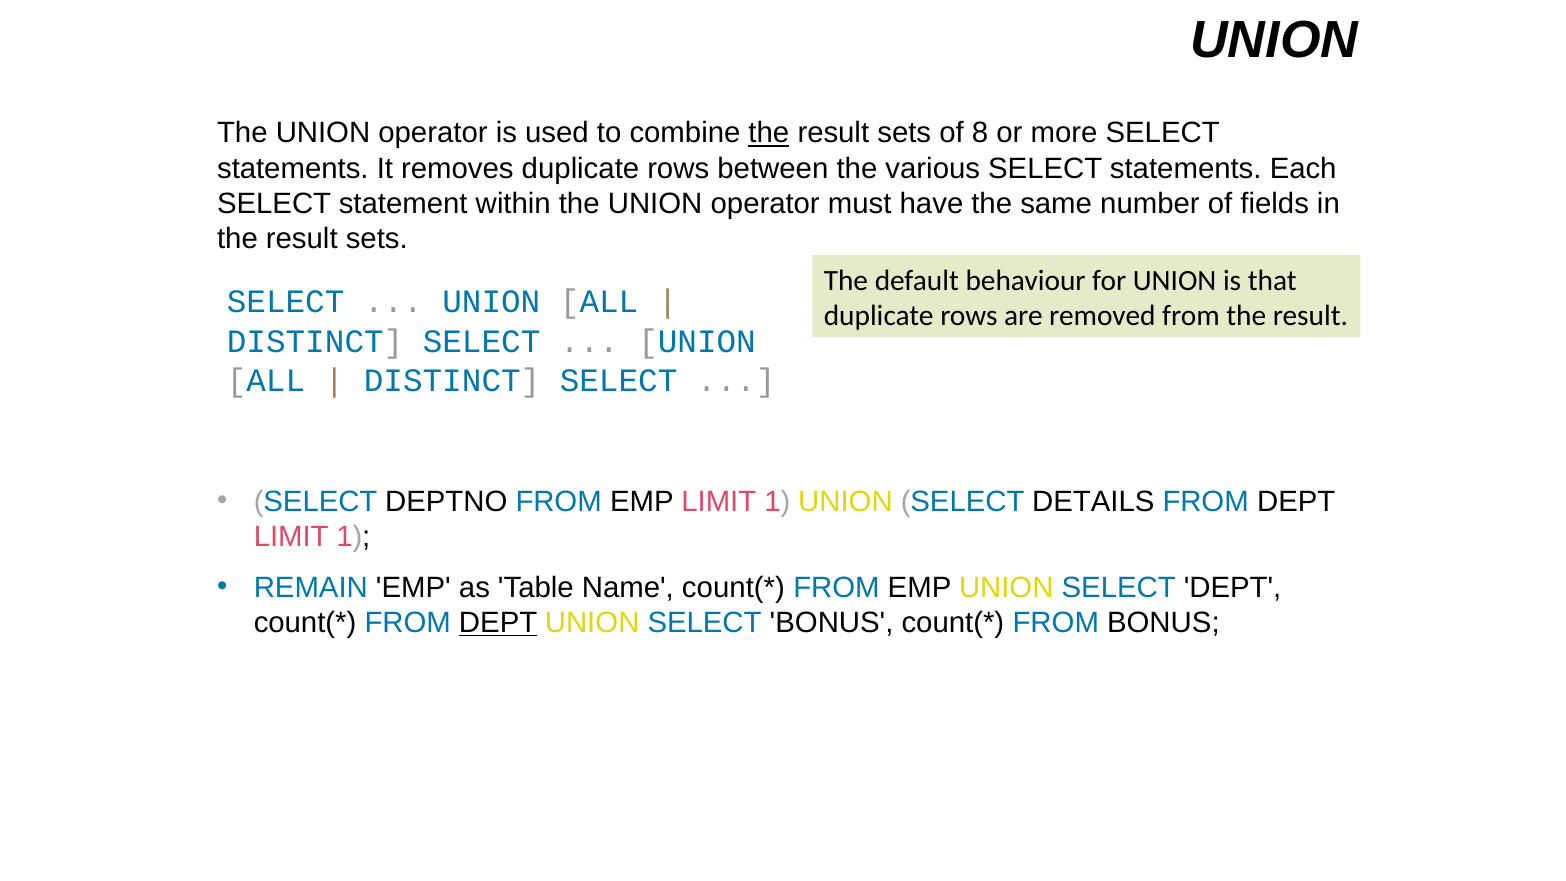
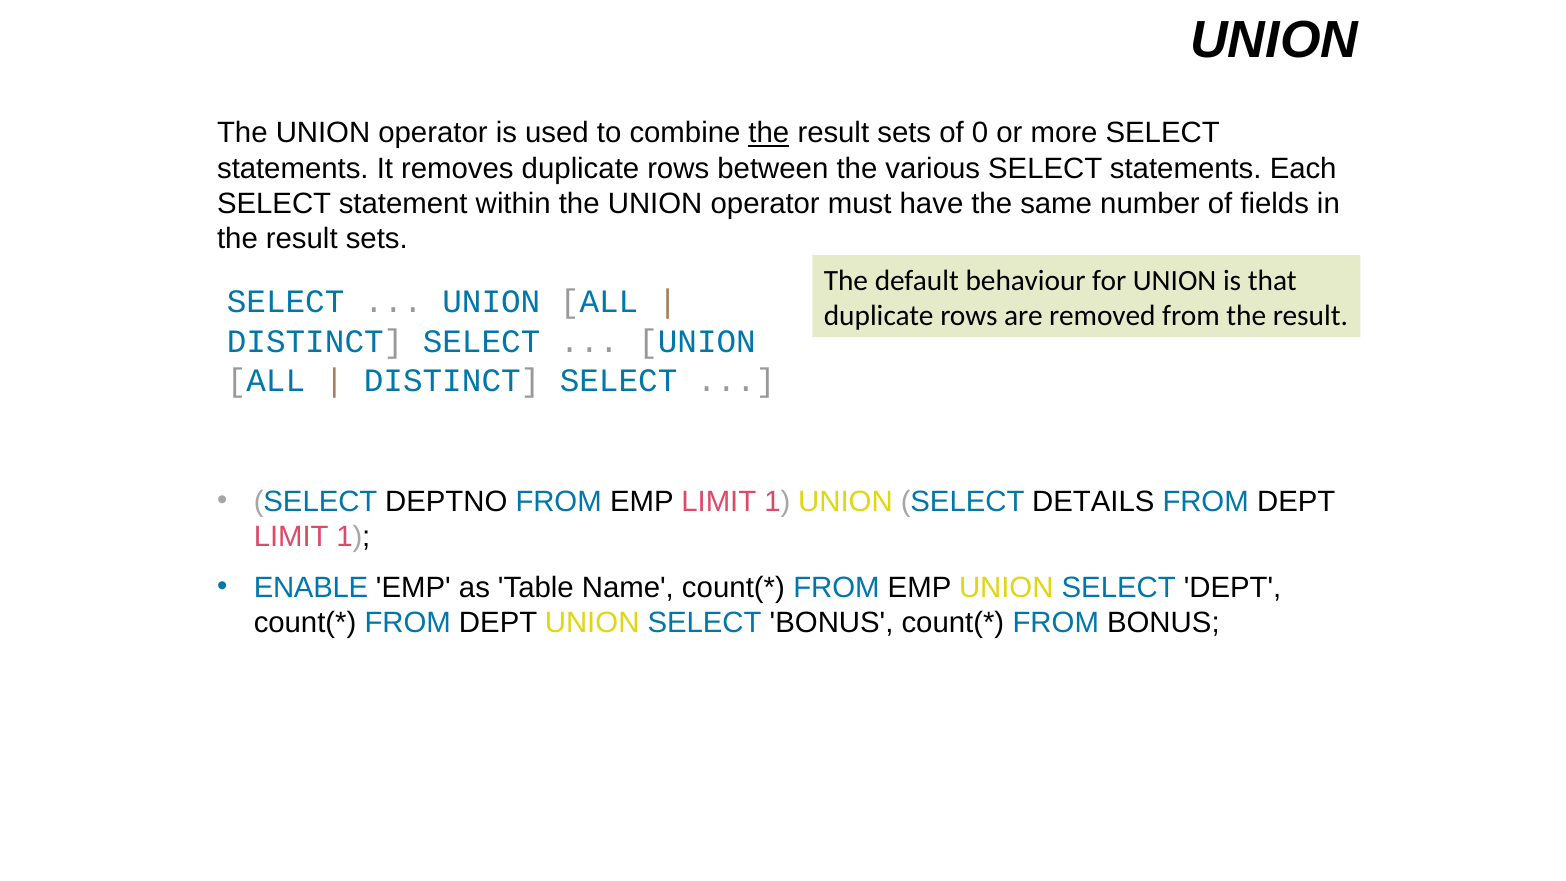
8: 8 -> 0 (980, 133)
REMAIN: REMAIN -> ENABLE (311, 588)
DEPT underline: present -> none (498, 623)
